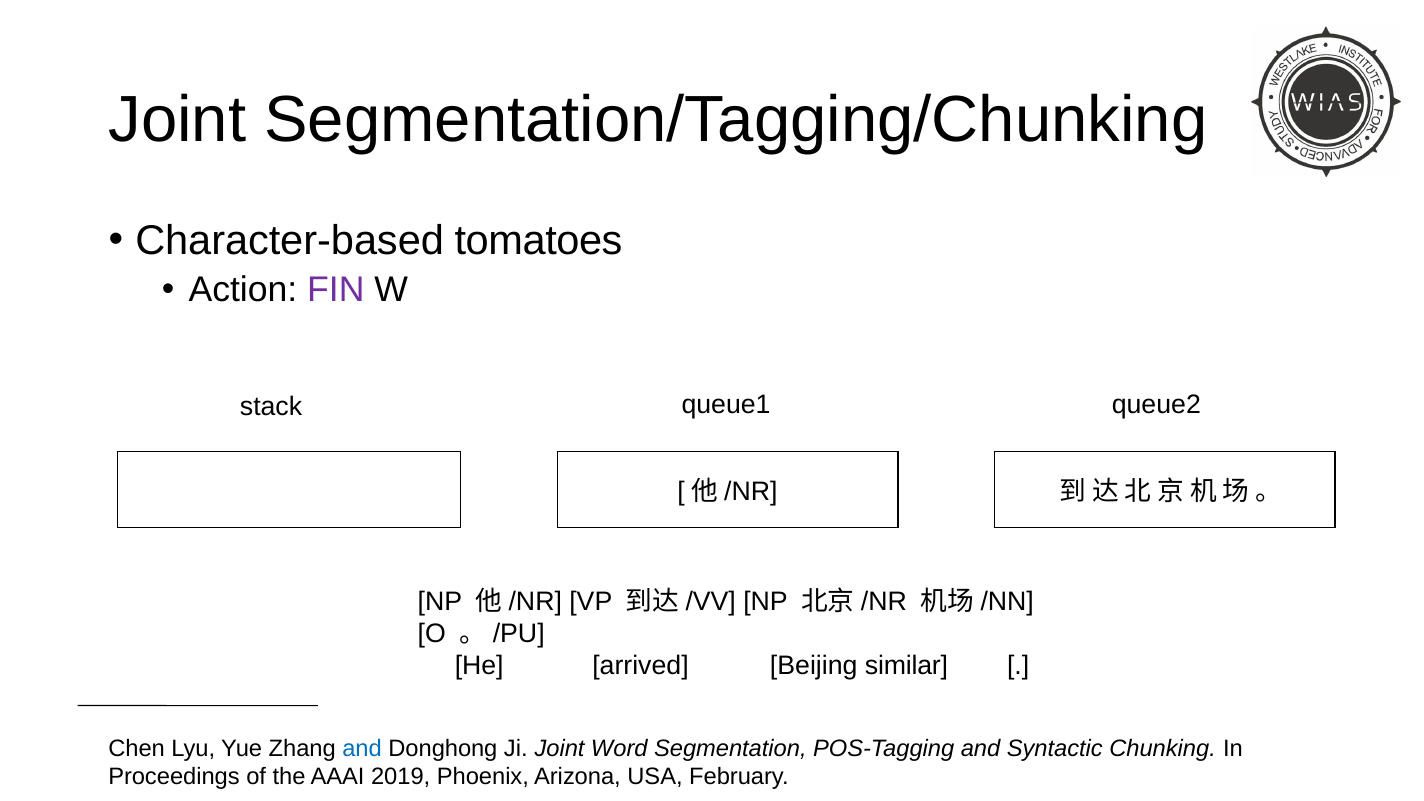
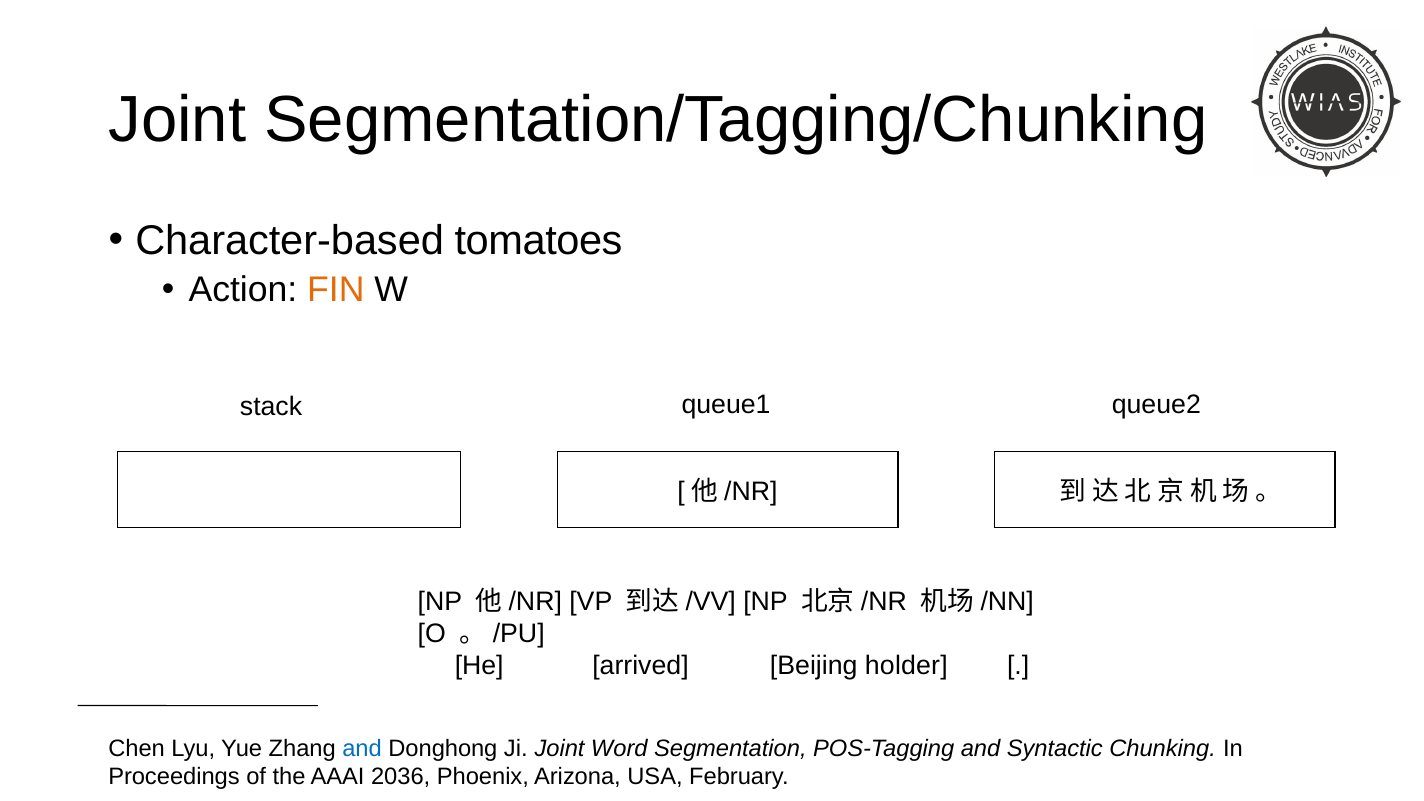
FIN colour: purple -> orange (336, 290)
similar: similar -> holder (906, 666)
2019: 2019 -> 2036 (401, 777)
